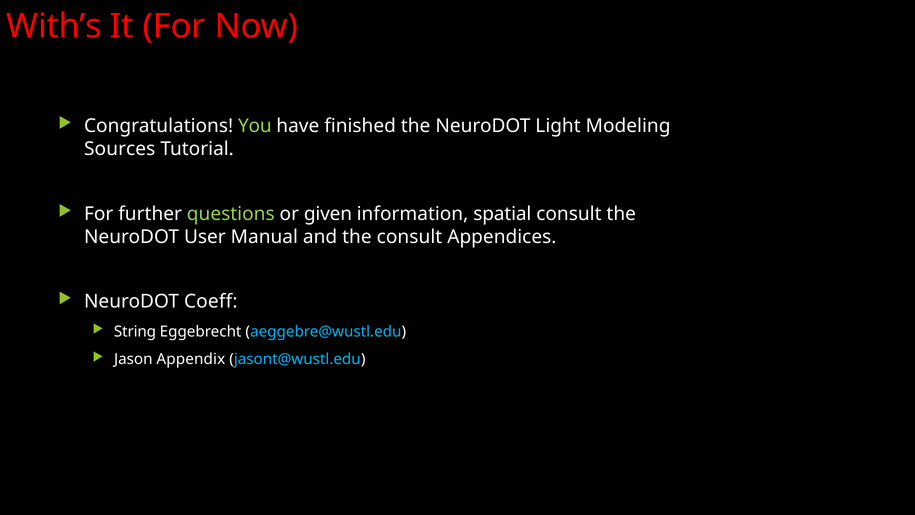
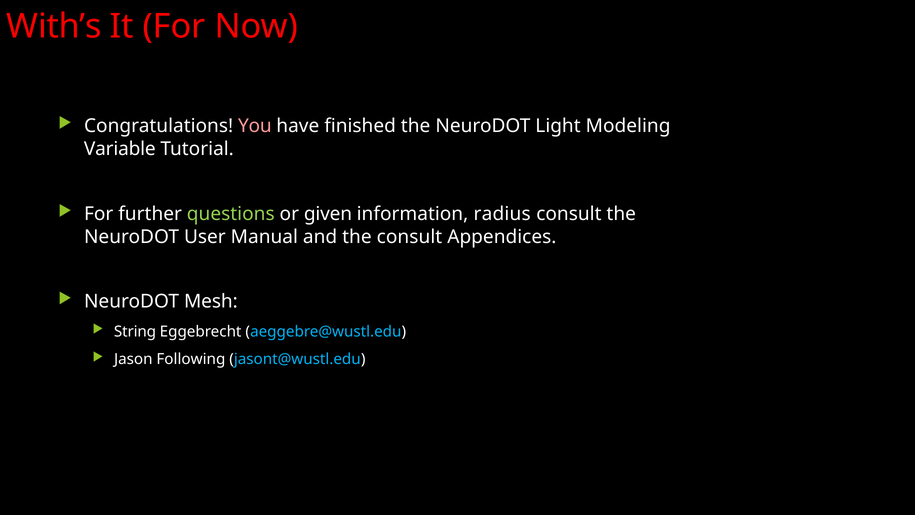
You colour: light green -> pink (255, 126)
Sources: Sources -> Variable (120, 149)
spatial: spatial -> radius (502, 214)
Coeff: Coeff -> Mesh (211, 301)
Appendix: Appendix -> Following (191, 359)
